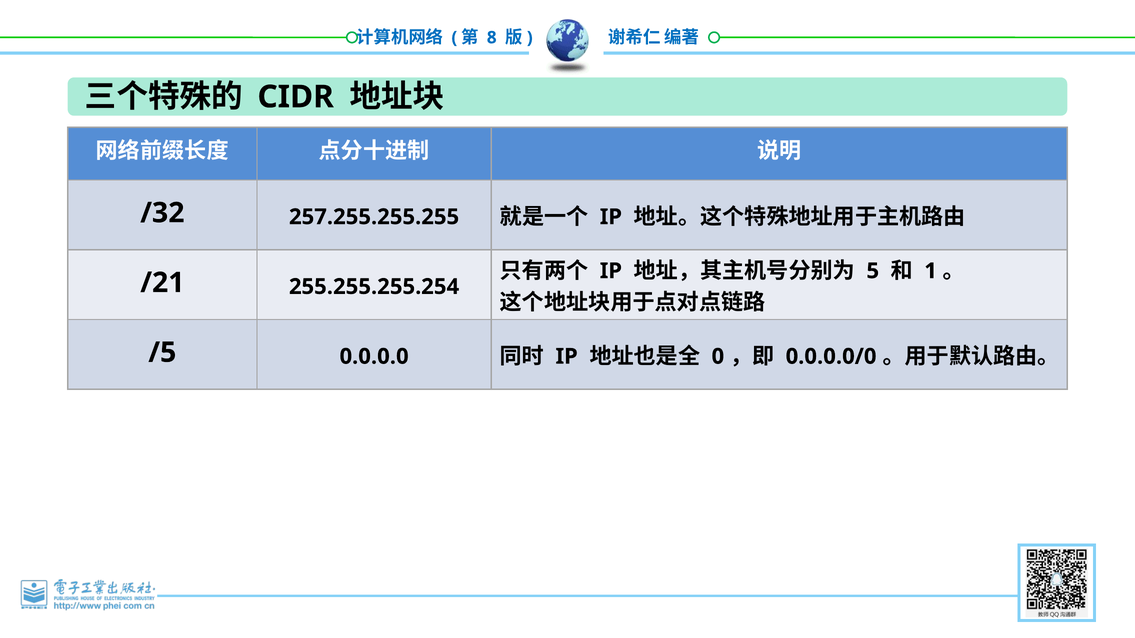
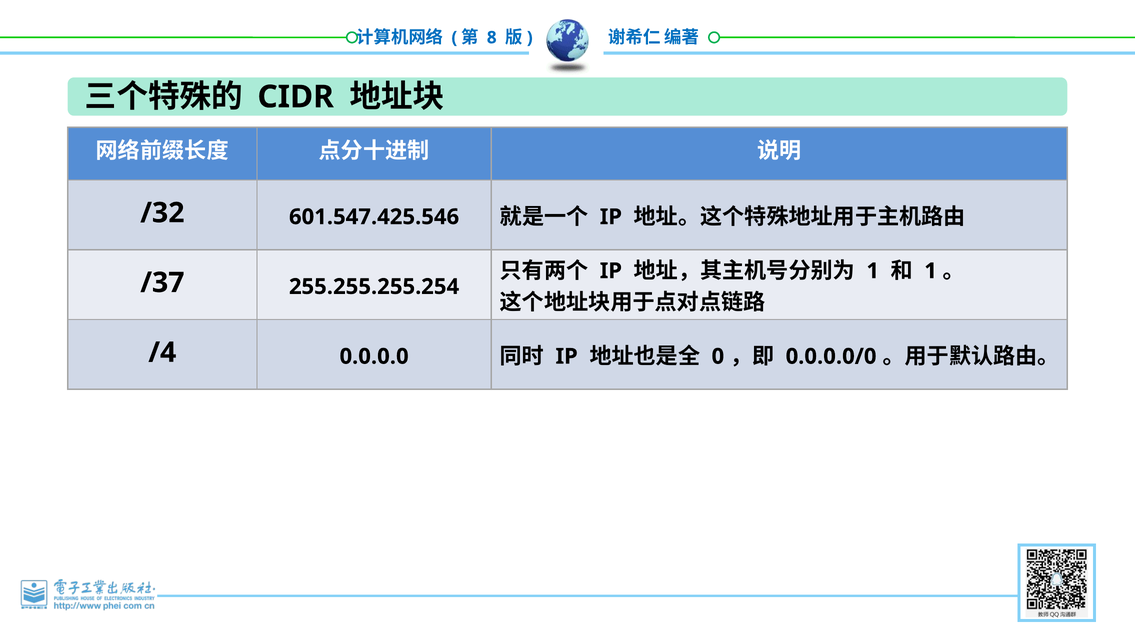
257.255.255.255: 257.255.255.255 -> 601.547.425.546 (374, 217)
5: 5 -> 1 (873, 271)
/21: /21 -> /37 (162, 283)
/5: /5 -> /4 (162, 353)
